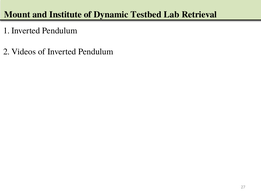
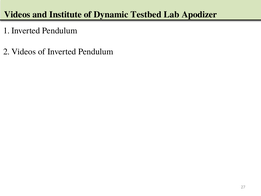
Mount: Mount -> Videos (17, 14)
Retrieval: Retrieval -> Apodizer (199, 14)
